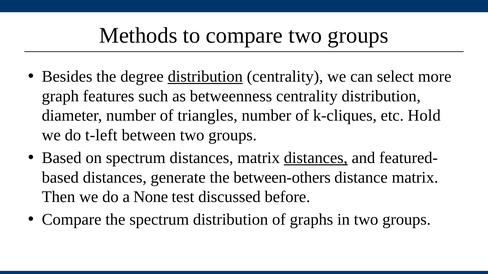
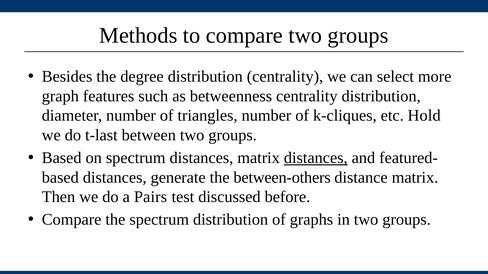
distribution underline: present -> none (205, 77)
t-left: t-left -> t-last (101, 135)
None: None -> Pairs (151, 197)
